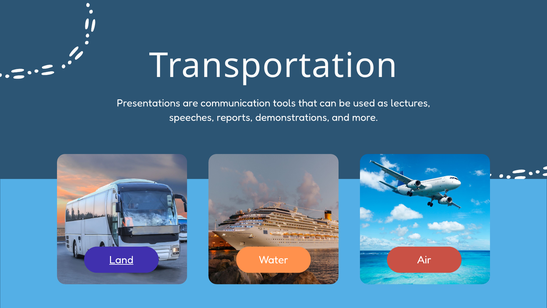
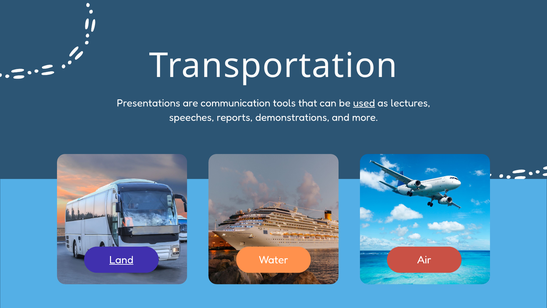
used underline: none -> present (364, 103)
